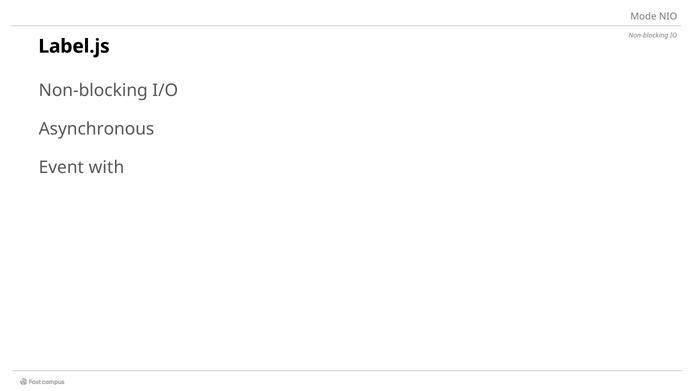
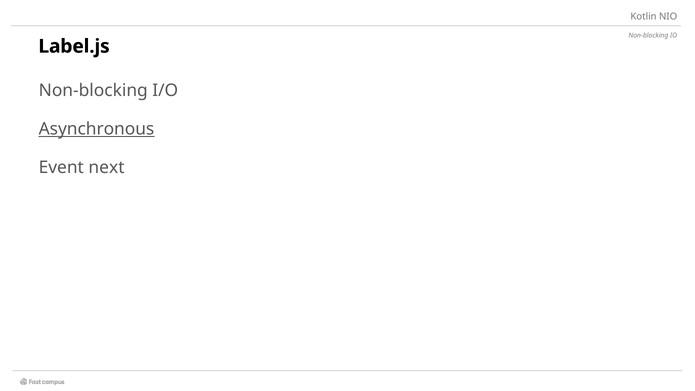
Mode: Mode -> Kotlin (643, 16)
Asynchronous underline: none -> present (96, 129)
with: with -> next (107, 167)
